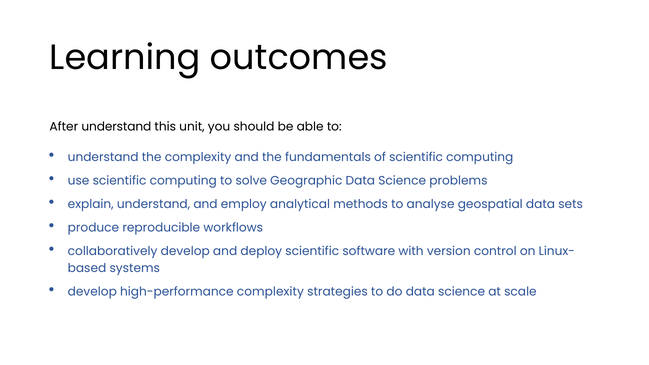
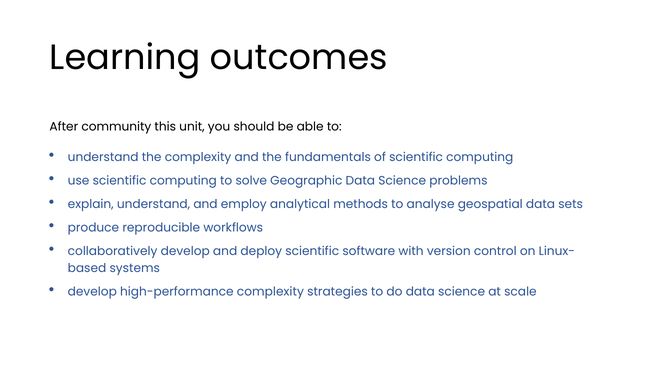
After understand: understand -> community (116, 127)
